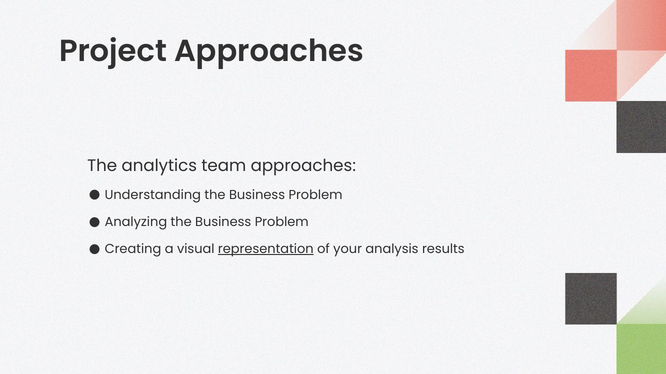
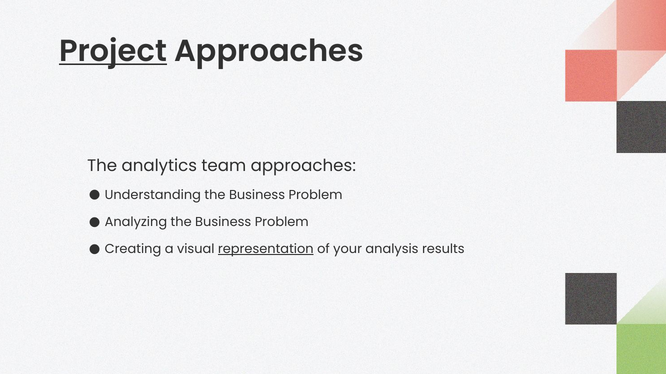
Project underline: none -> present (113, 51)
